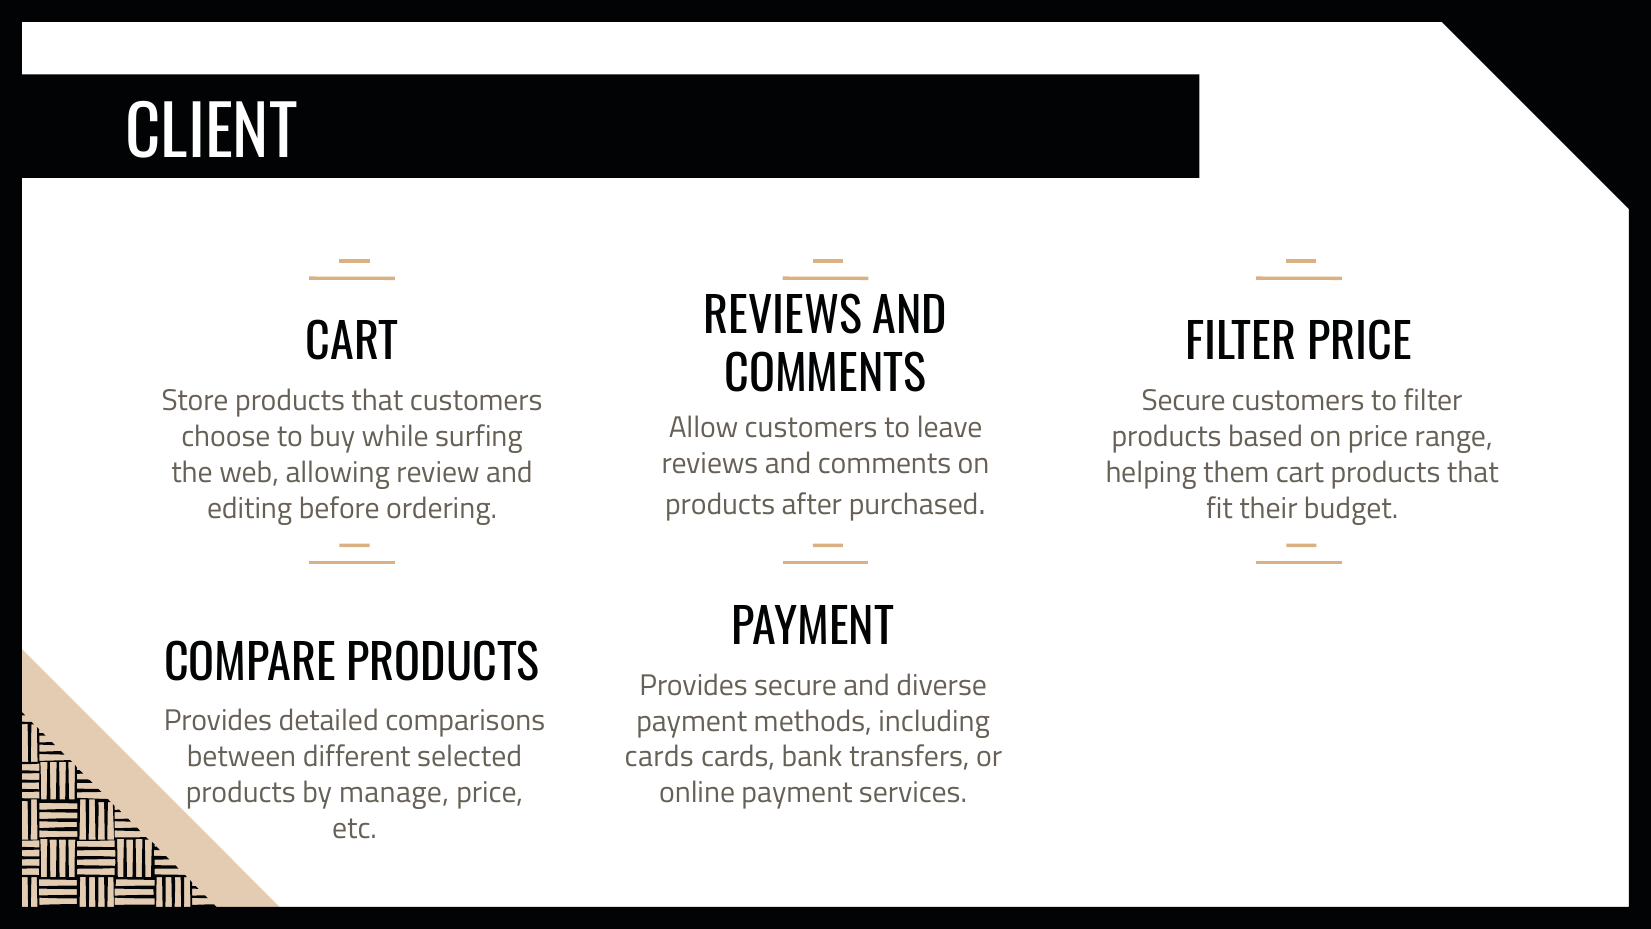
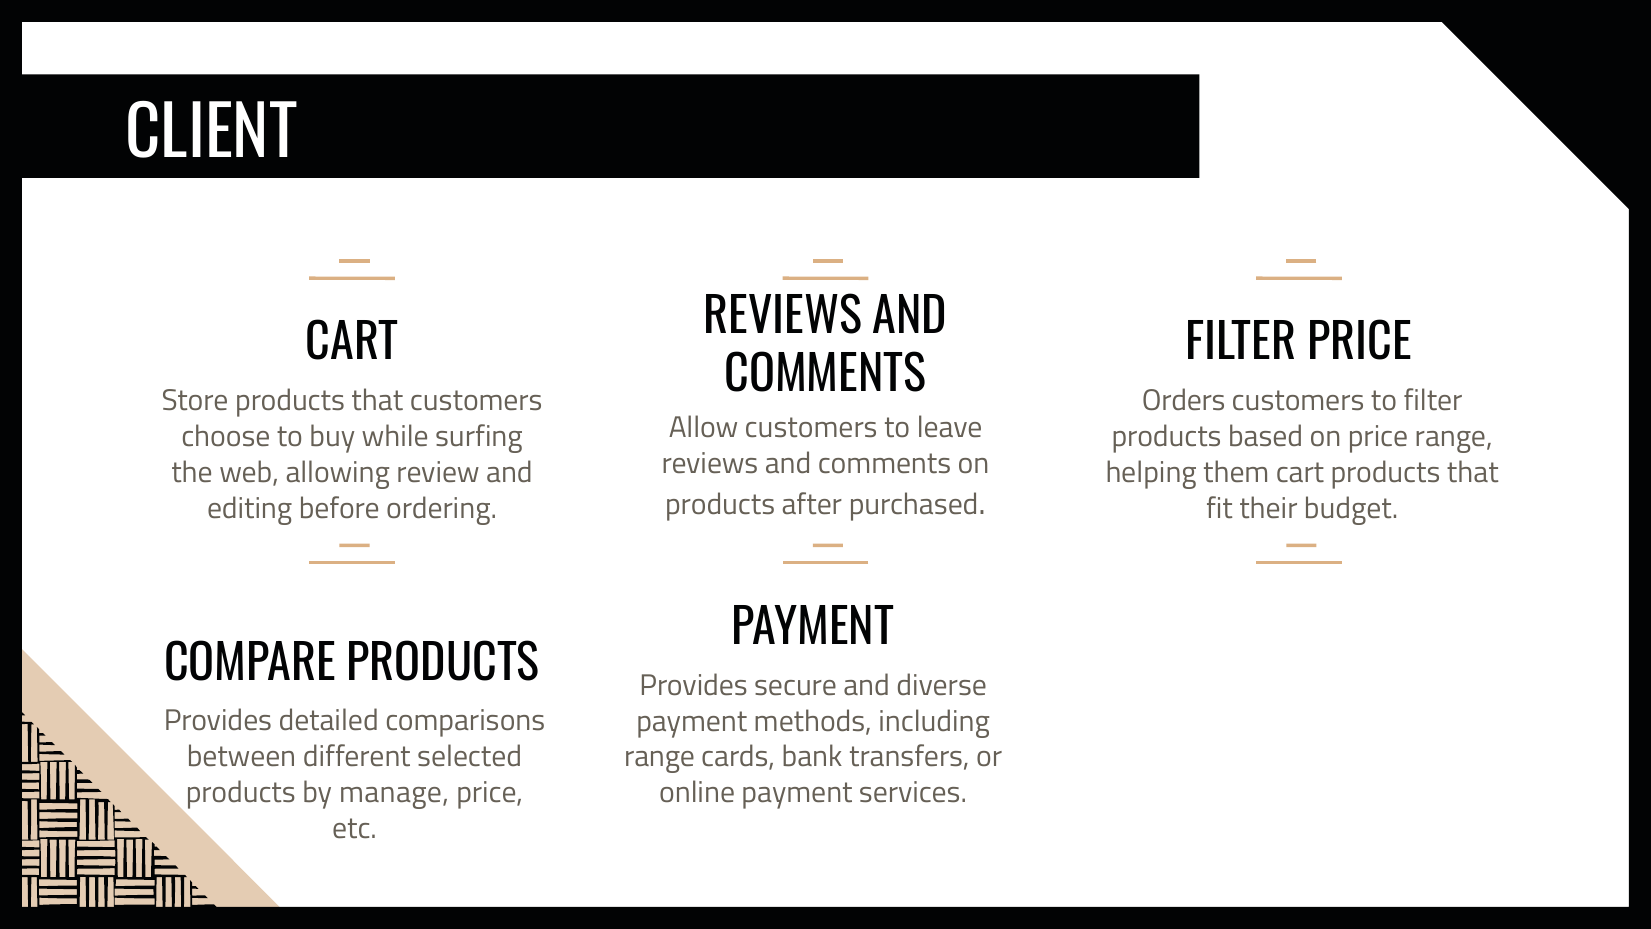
Secure: Secure -> Orders (1184, 401)
cards: cards -> range (660, 757)
